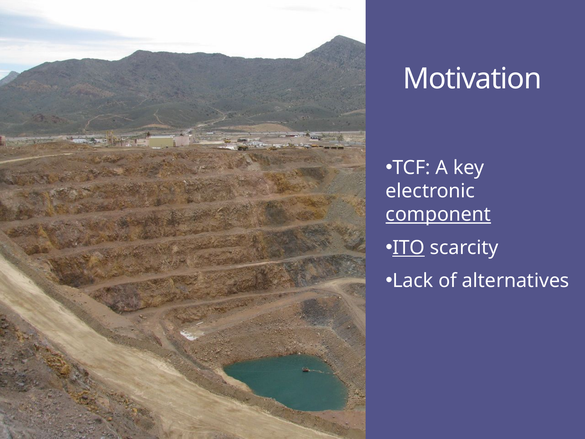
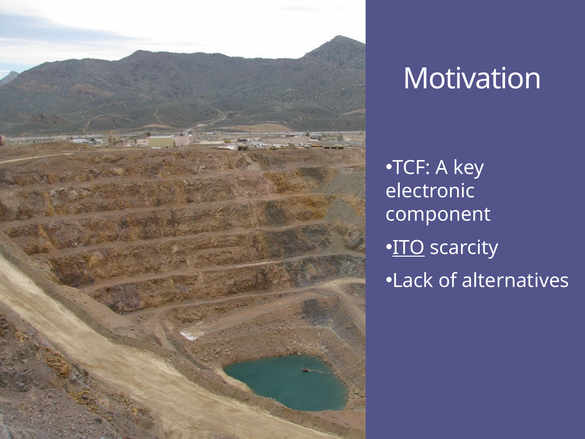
component underline: present -> none (438, 214)
